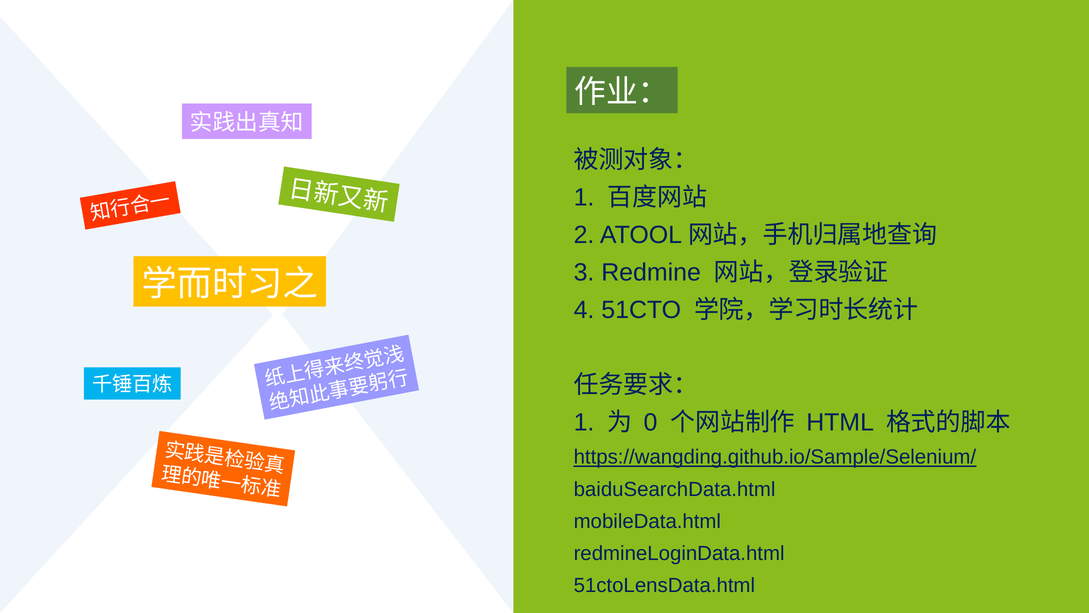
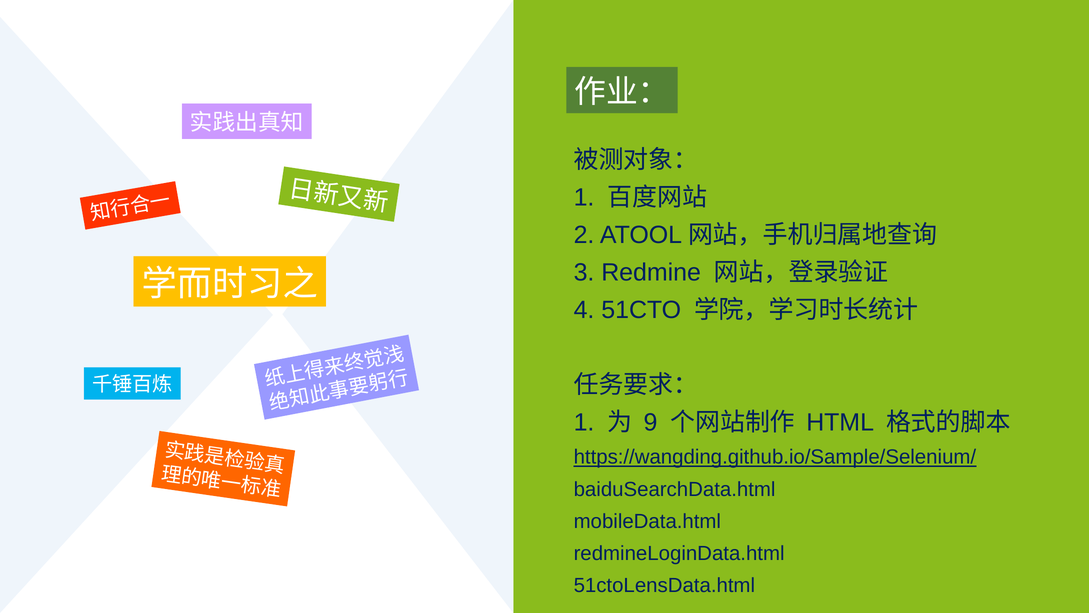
0: 0 -> 9 (651, 422)
